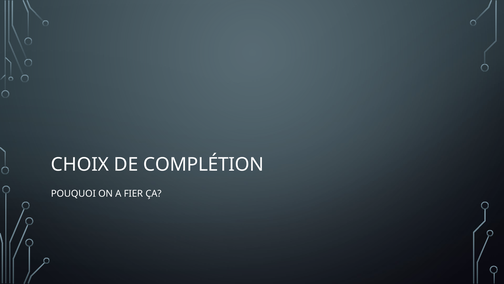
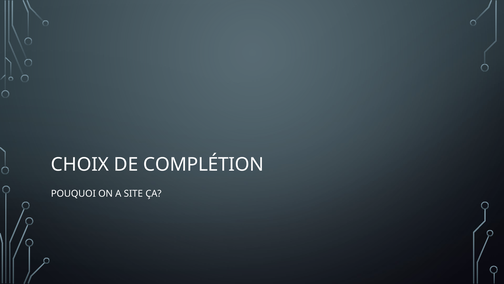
FIER: FIER -> SITE (133, 193)
